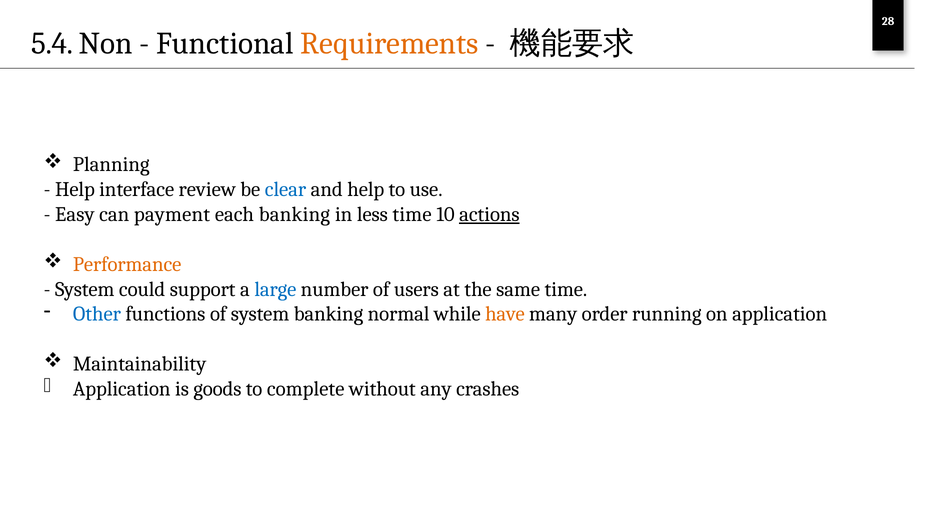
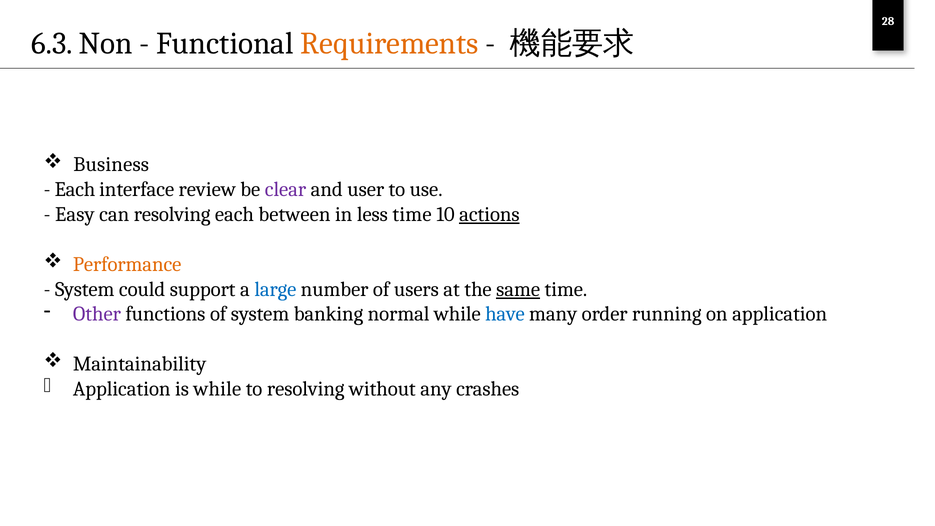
5.4: 5.4 -> 6.3 (52, 44)
Planning: Planning -> Business (111, 165)
Help: Help -> Each (75, 189)
clear colour: blue -> purple (285, 189)
and help: help -> user (366, 189)
can payment: payment -> resolving (172, 214)
each banking: banking -> between (294, 214)
same underline: none -> present (518, 289)
Other colour: blue -> purple (97, 314)
have colour: orange -> blue (505, 314)
is goods: goods -> while (217, 389)
to complete: complete -> resolving (306, 389)
